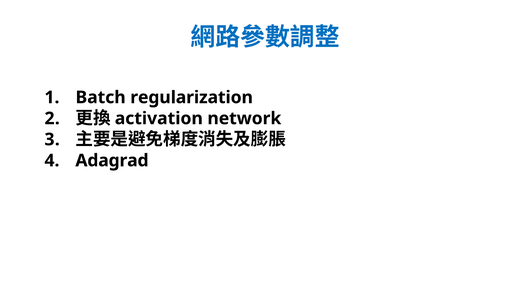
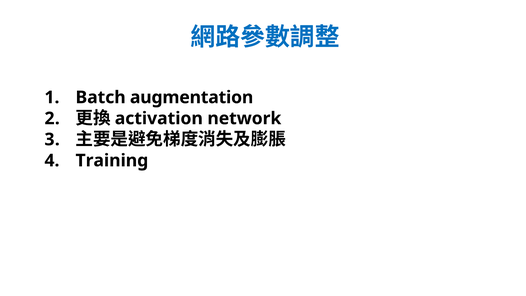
regularization: regularization -> augmentation (192, 97)
Adagrad: Adagrad -> Training (112, 160)
